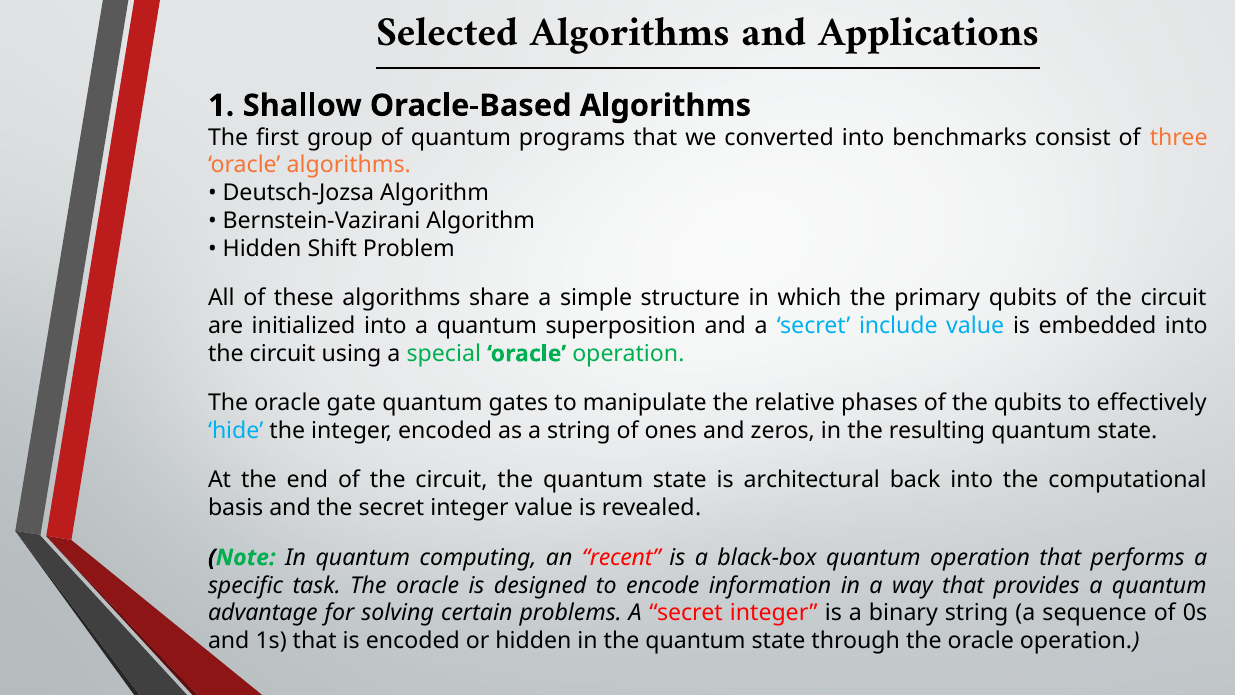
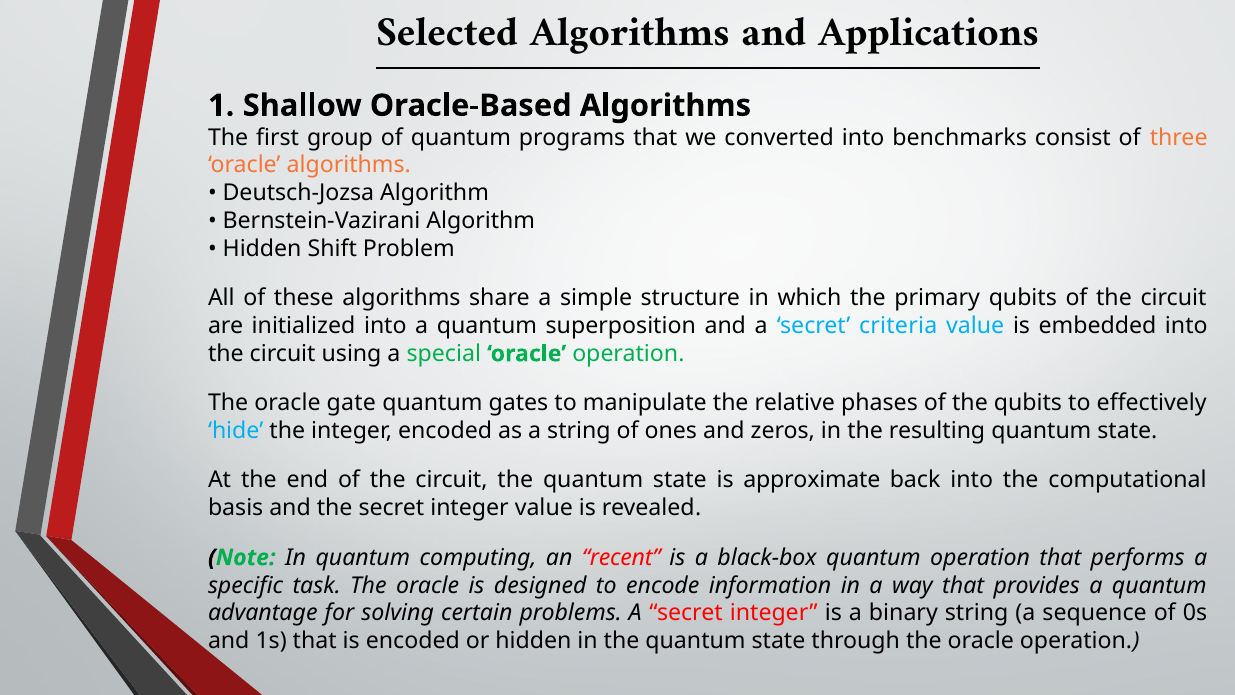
include: include -> criteria (898, 326)
architectural: architectural -> approximate (812, 480)
